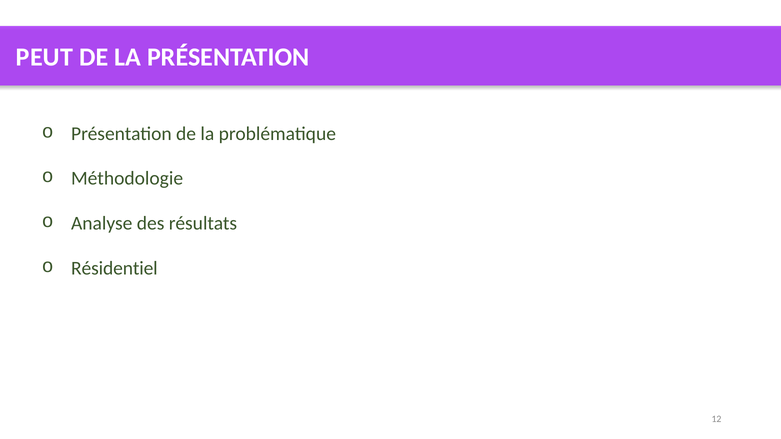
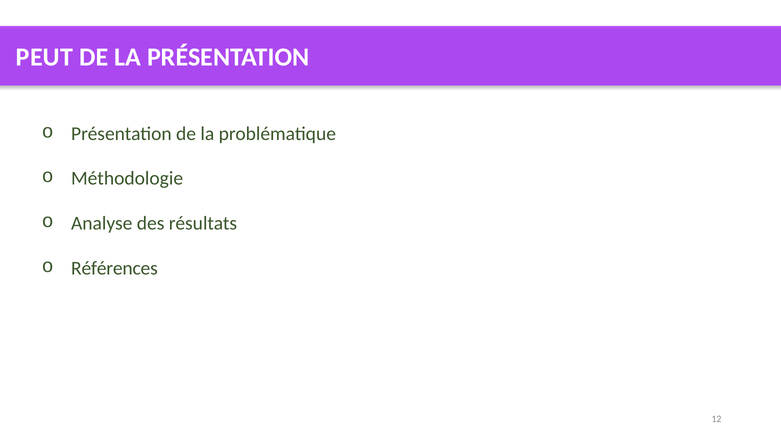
Résidentiel: Résidentiel -> Références (114, 268)
